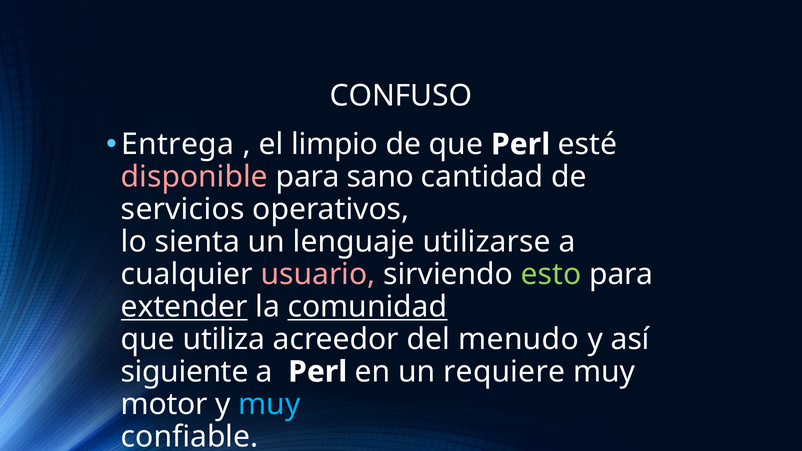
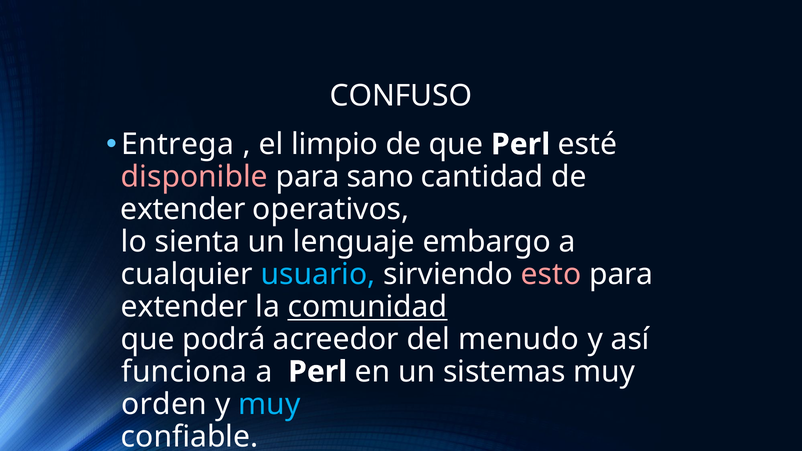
servicios: servicios -> extender (183, 209)
utilizarse: utilizarse -> embargo (487, 242)
usuario colour: pink -> light blue (318, 274)
esto colour: light green -> pink (551, 274)
extender underline: present -> none (184, 307)
utiliza: utiliza -> podrá (224, 339)
siguiente: siguiente -> funciona (184, 372)
requiere: requiere -> sistemas (504, 372)
motor: motor -> orden (164, 404)
